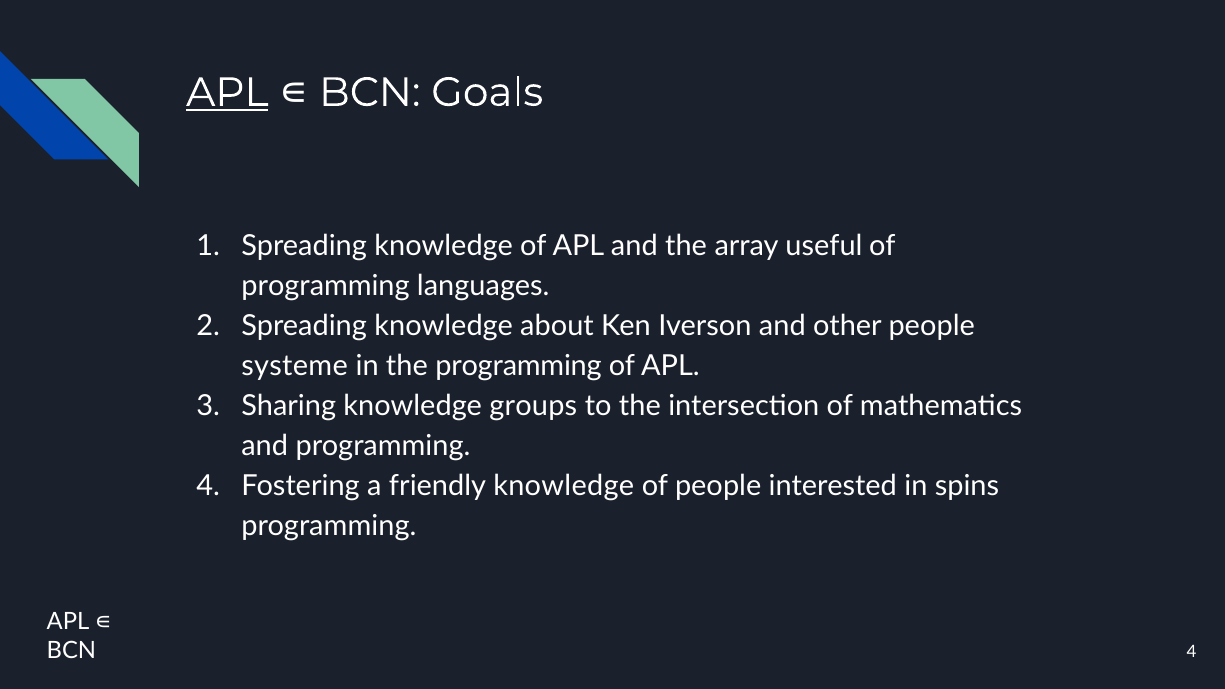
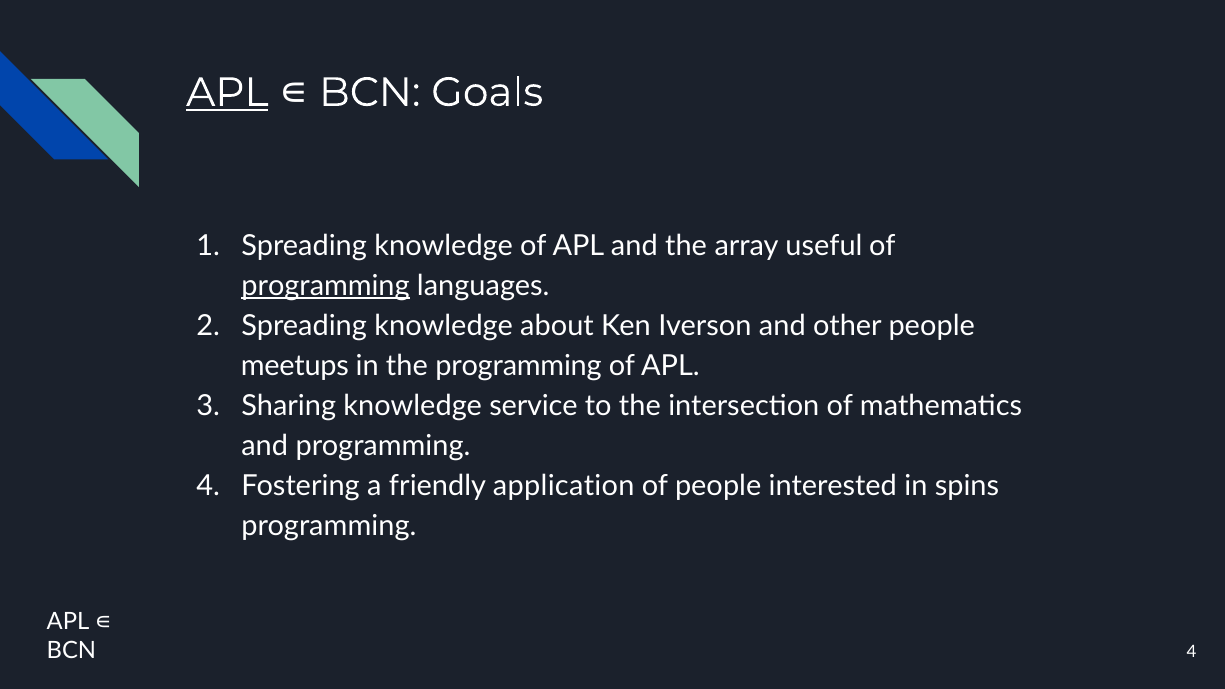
programming underline: none -> present (326, 286)
systeme: systeme -> meetups (295, 366)
groups: groups -> service (533, 406)
friendly knowledge: knowledge -> application (564, 486)
